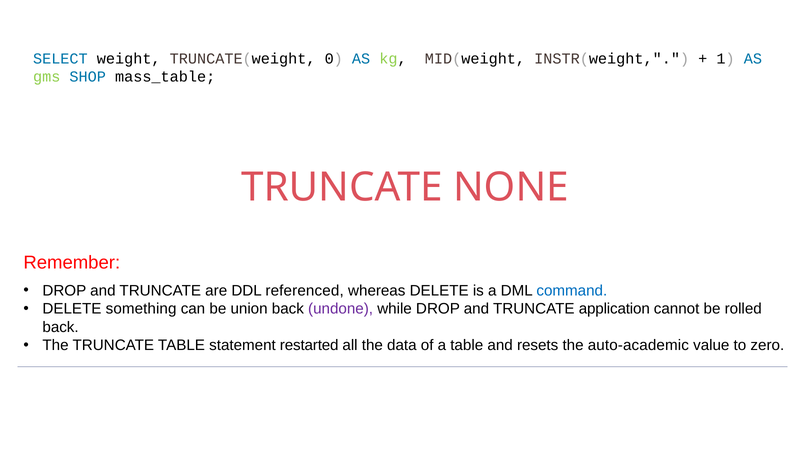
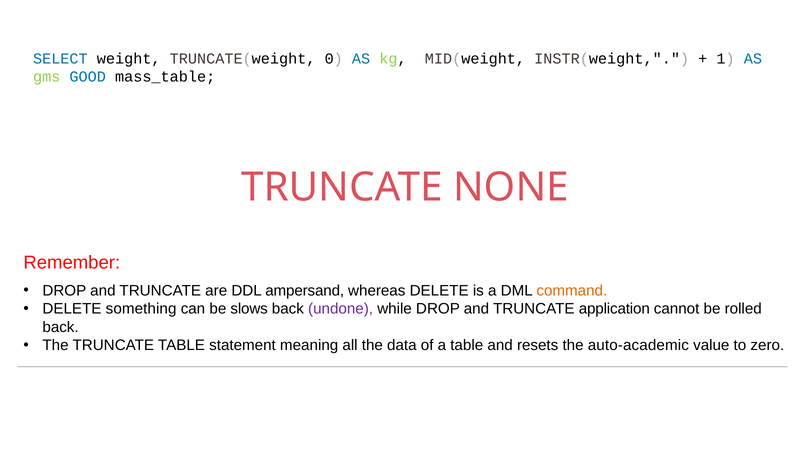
SHOP: SHOP -> GOOD (88, 77)
referenced: referenced -> ampersand (305, 290)
command colour: blue -> orange (572, 290)
union: union -> slows (249, 309)
restarted: restarted -> meaning (309, 345)
